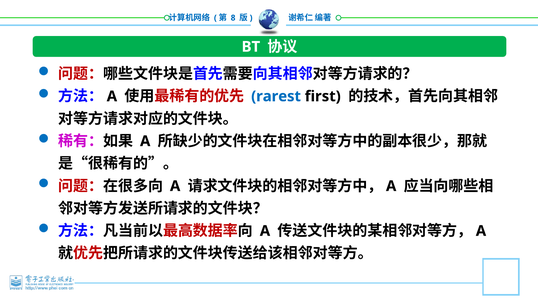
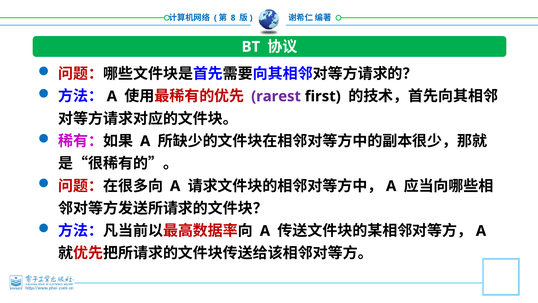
rarest colour: blue -> purple (276, 96)
